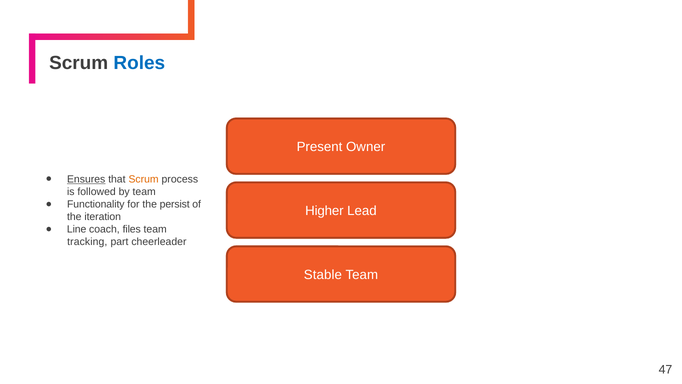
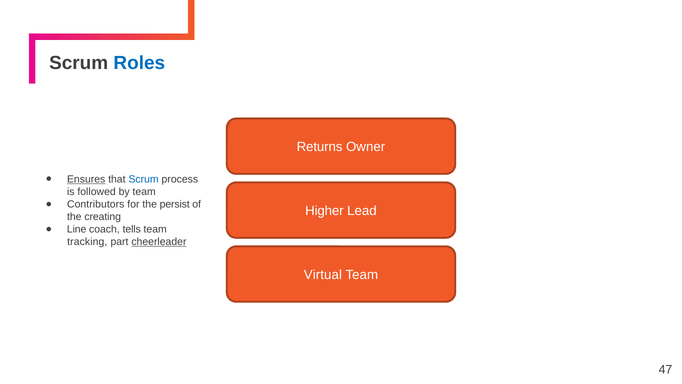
Present: Present -> Returns (320, 147)
Scrum colour: orange -> blue (144, 179)
Functionality: Functionality -> Contributors (96, 204)
iteration: iteration -> creating (103, 216)
files: files -> tells (132, 229)
cheerleader underline: none -> present (159, 242)
Stable: Stable -> Virtual (323, 275)
